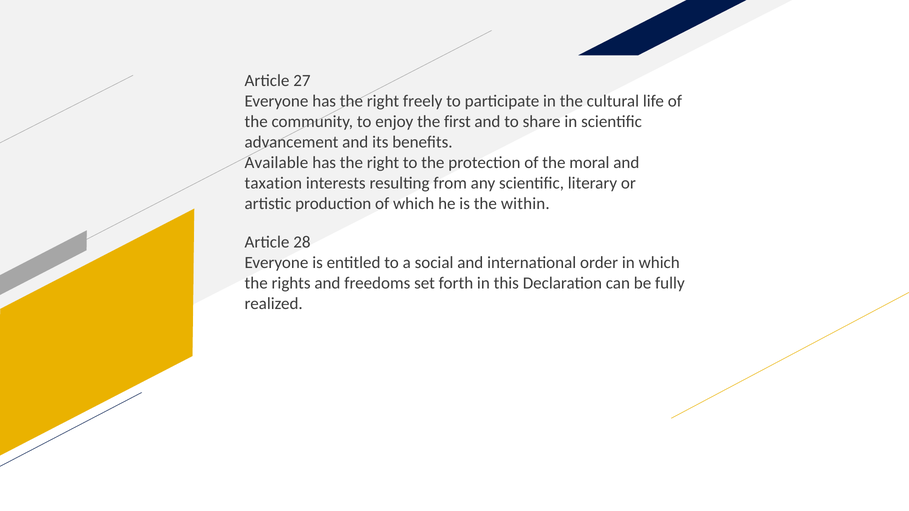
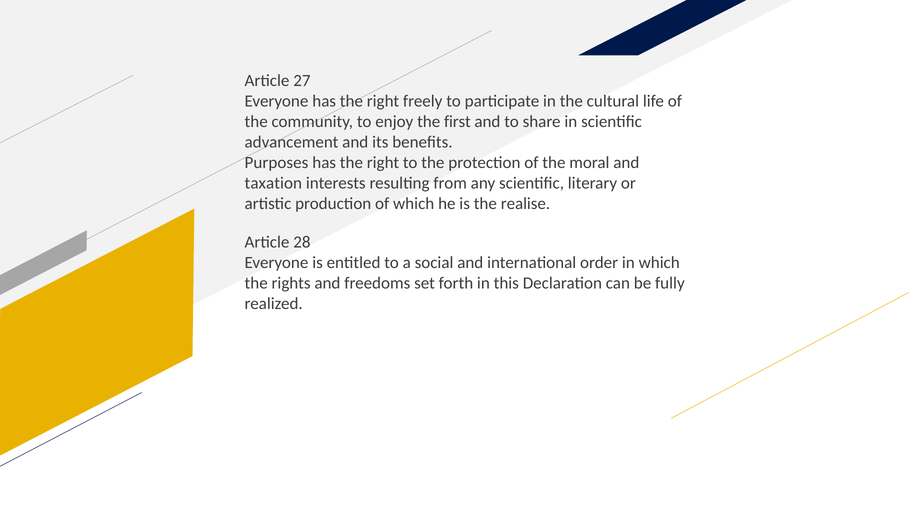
Available: Available -> Purposes (276, 163)
within: within -> realise (525, 204)
